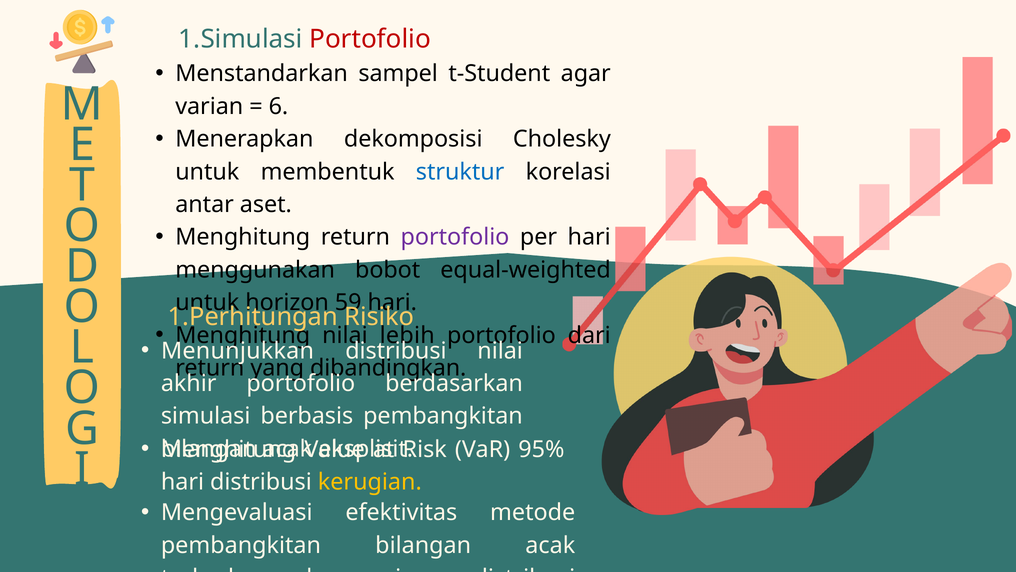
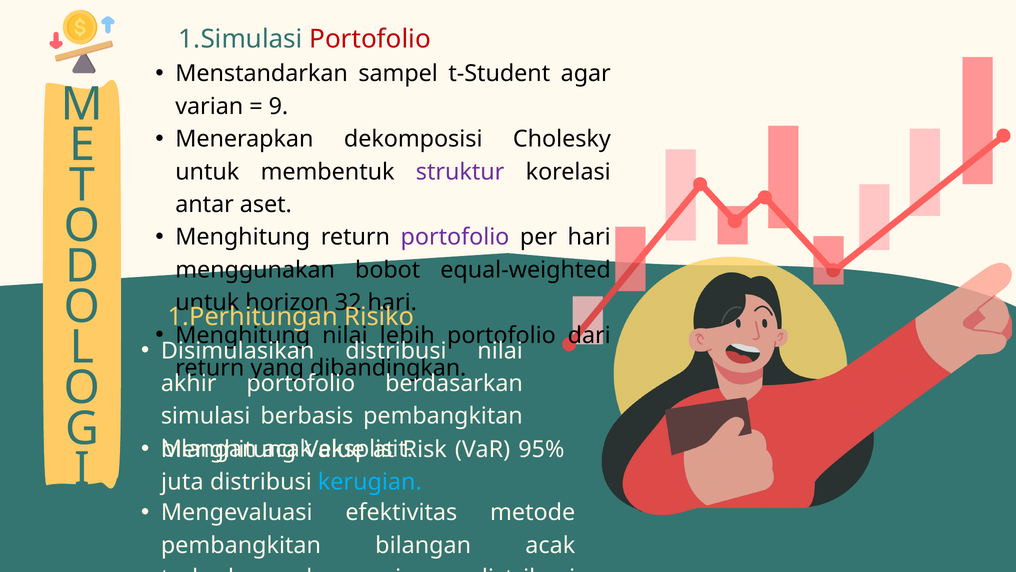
6: 6 -> 9 (278, 106)
struktur colour: blue -> purple (460, 172)
59: 59 -> 32 (348, 302)
Menunjukkan: Menunjukkan -> Disimulasikan (238, 351)
hari: hari -> juta (182, 482)
kerugian colour: yellow -> light blue (370, 482)
